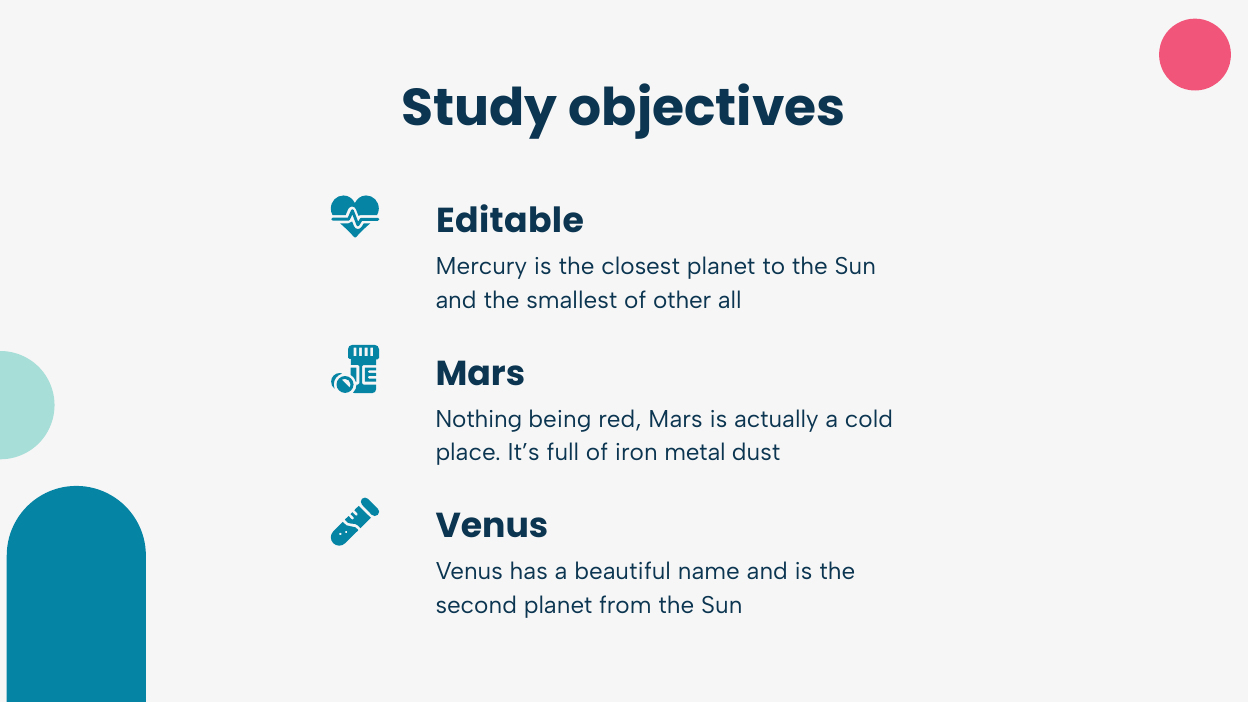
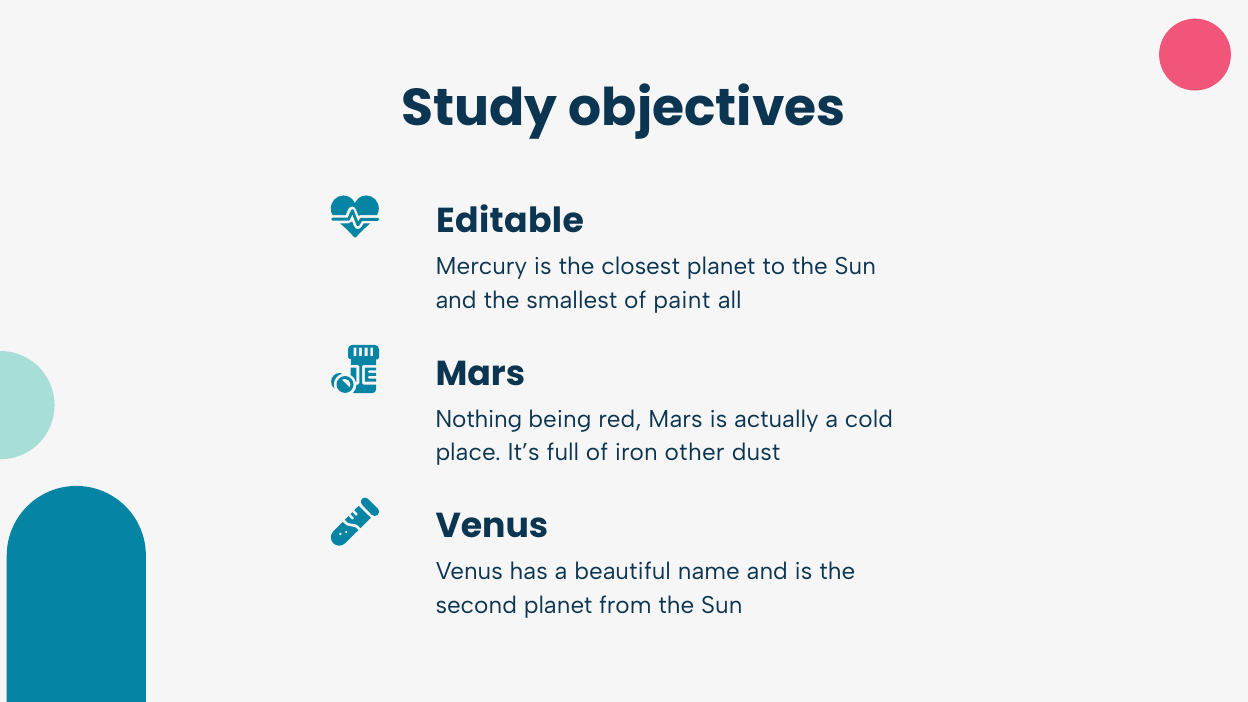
other: other -> paint (682, 300)
metal: metal -> other (695, 453)
